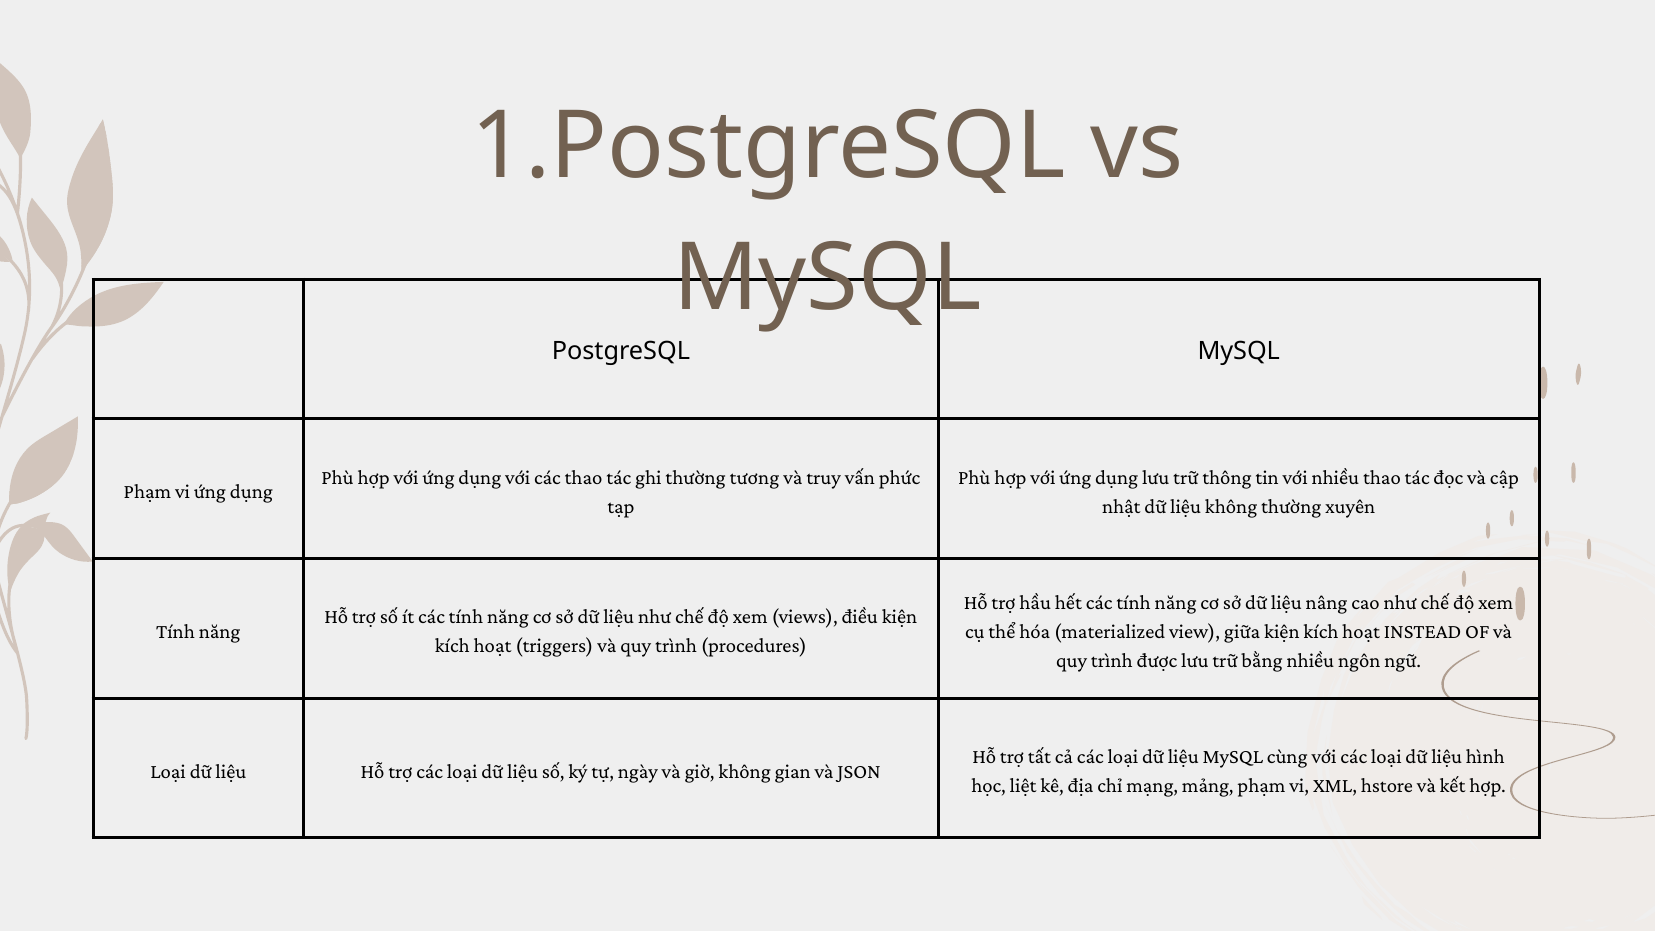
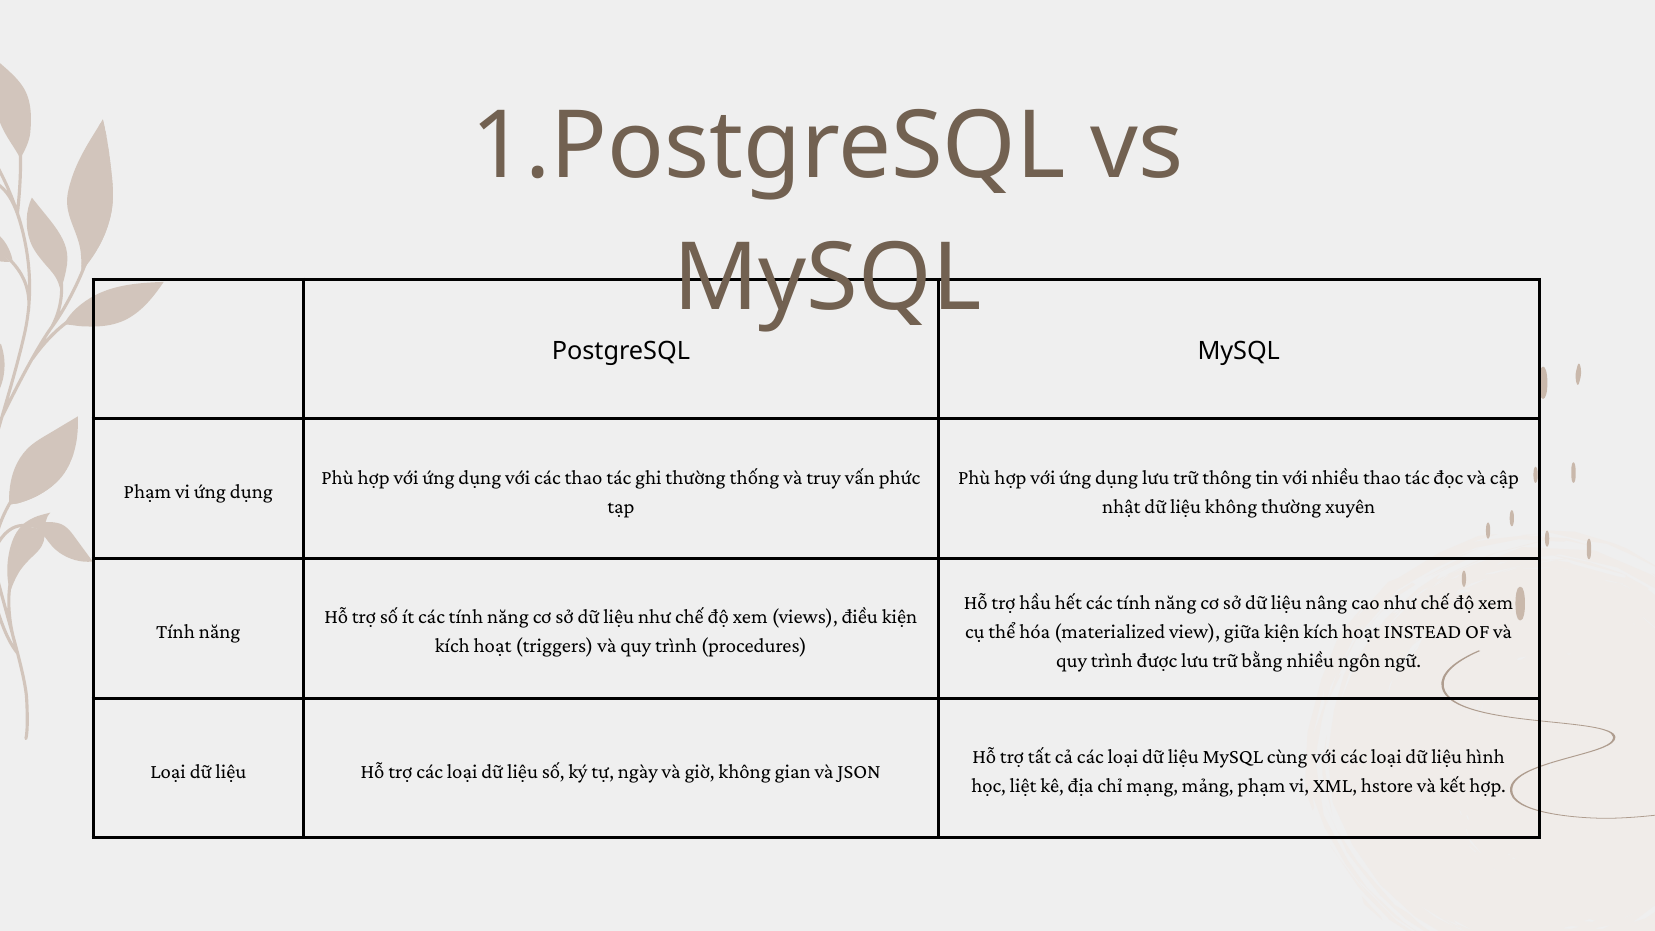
tương: tương -> thống (754, 477)
